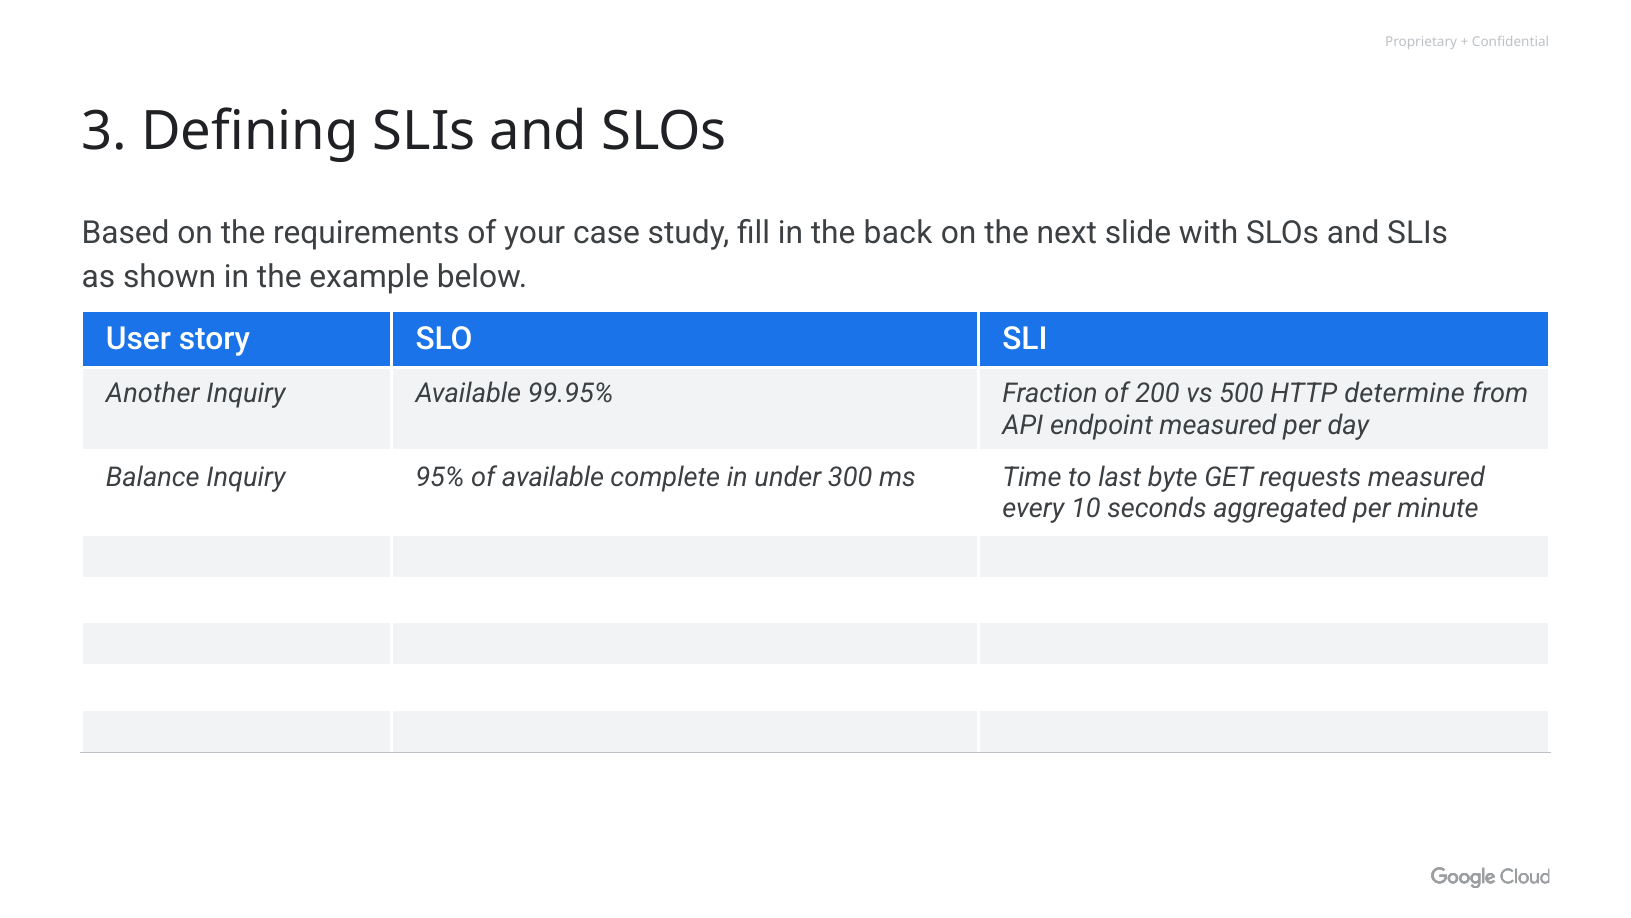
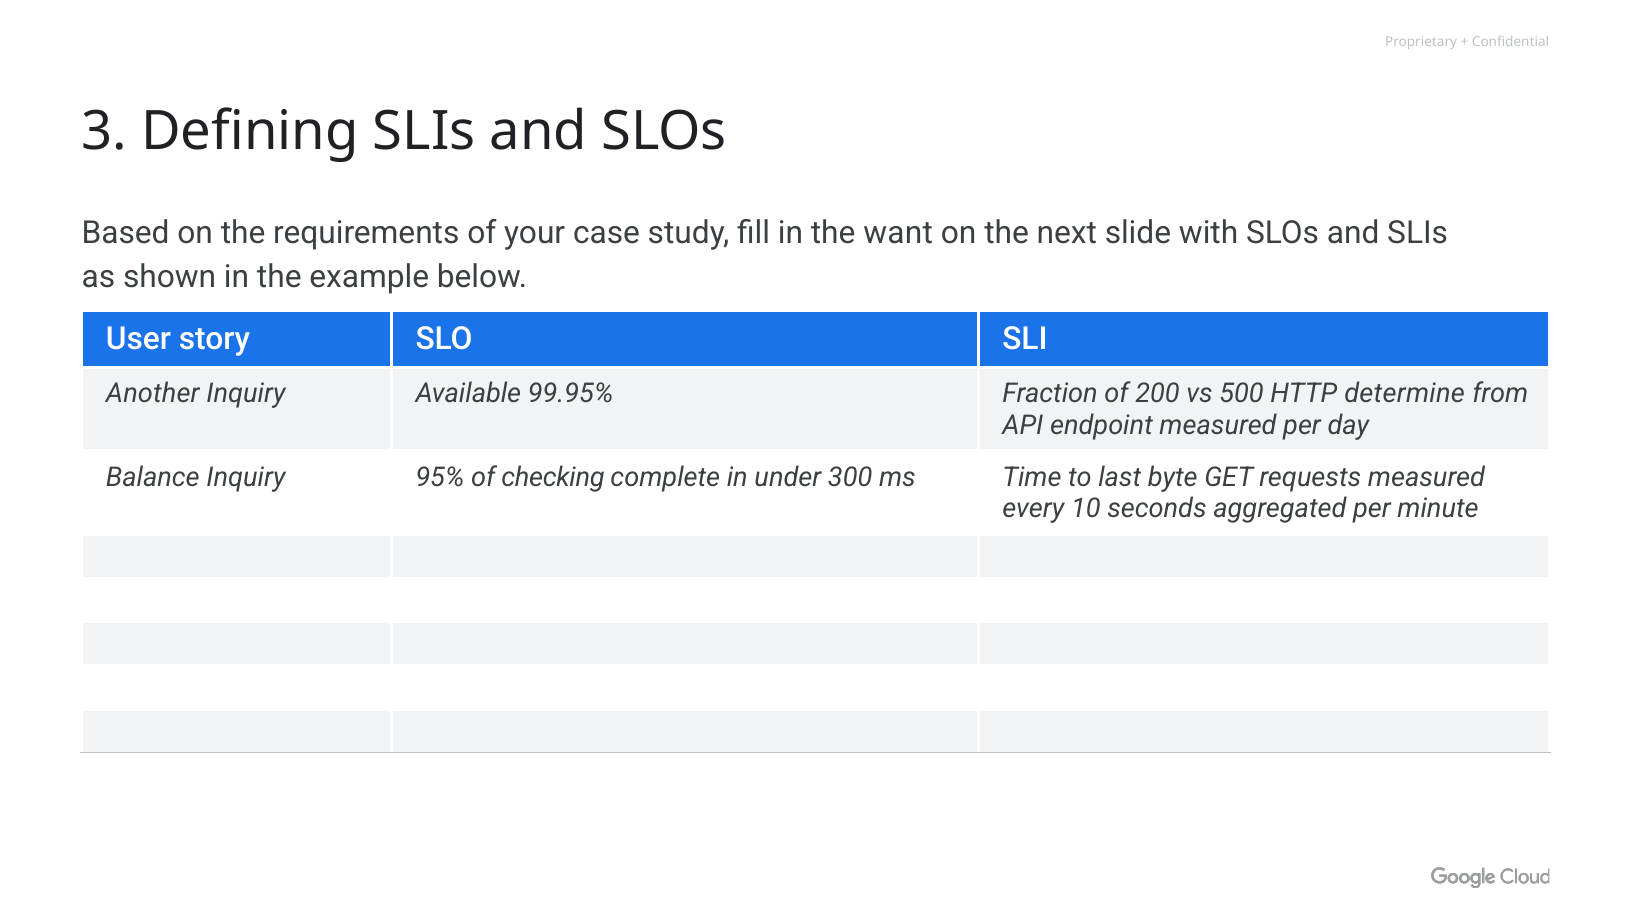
back: back -> want (898, 233)
of available: available -> checking (553, 477)
